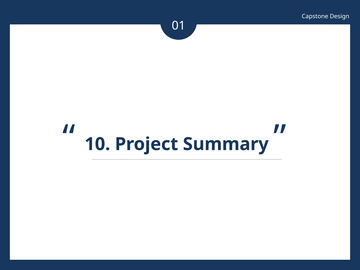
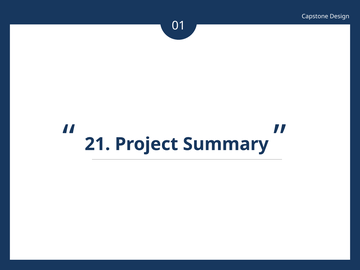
10: 10 -> 21 (97, 144)
